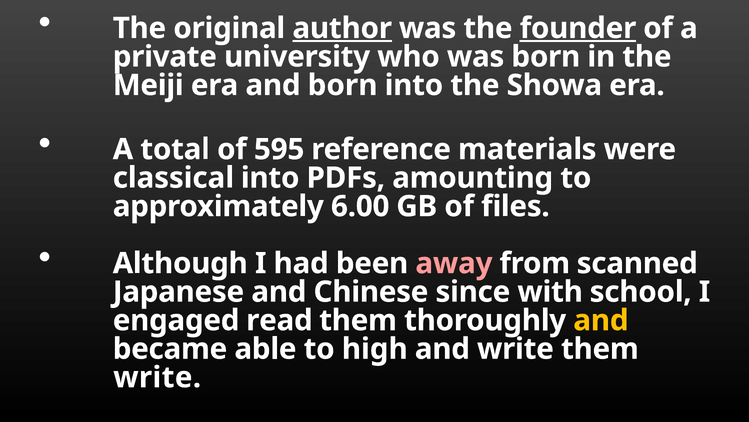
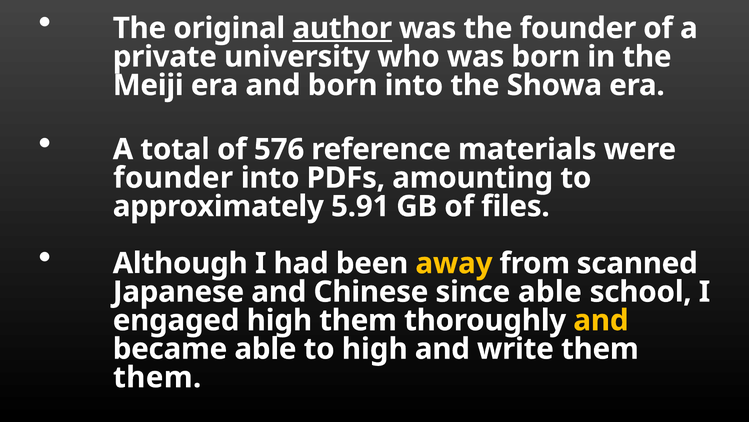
founder underline: present -> none (578, 28)
595: 595 -> 576 (279, 149)
classical: classical -> founder (173, 178)
6.00: 6.00 -> 5.91 (360, 206)
away colour: pink -> yellow (454, 263)
since with: with -> able (550, 291)
engaged read: read -> high (279, 320)
write: write -> them (157, 377)
